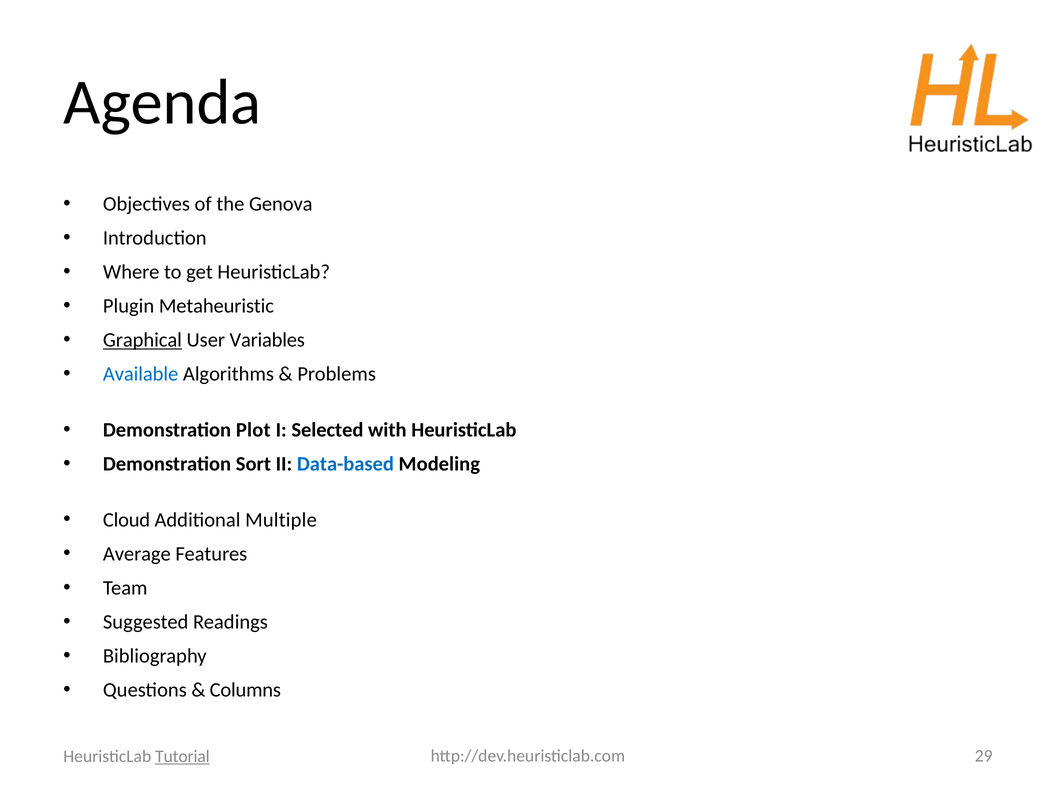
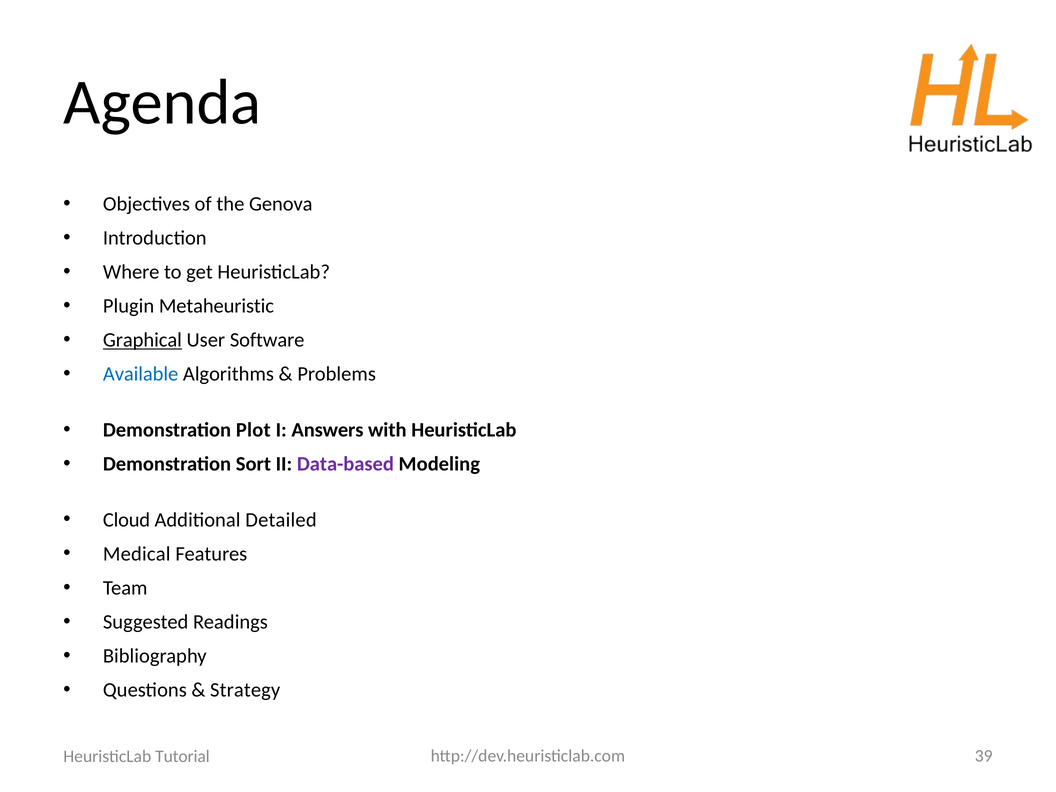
Variables: Variables -> Software (267, 340)
Selected: Selected -> Answers (327, 430)
Data-based colour: blue -> purple (345, 464)
Multiple: Multiple -> Detailed (281, 520)
Average: Average -> Medical (137, 554)
Columns: Columns -> Strategy (245, 690)
29: 29 -> 39 (984, 756)
Tutorial underline: present -> none (182, 756)
